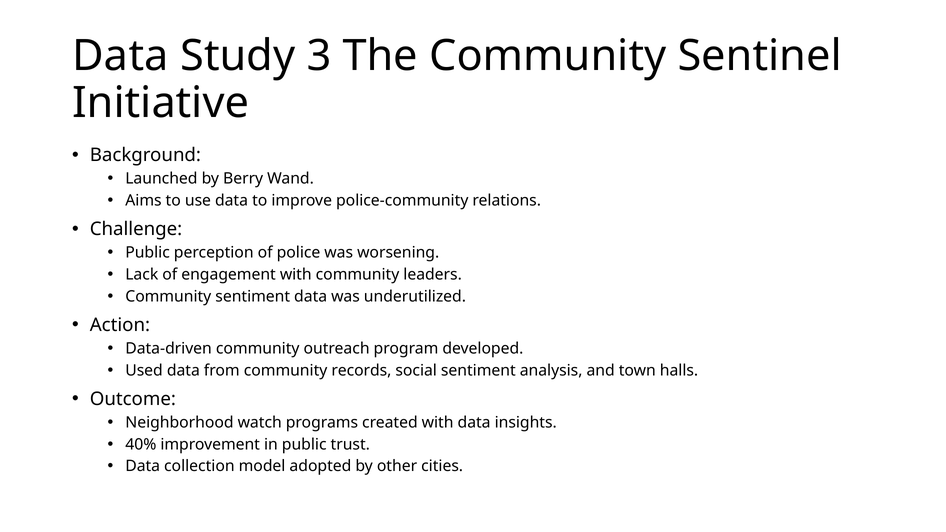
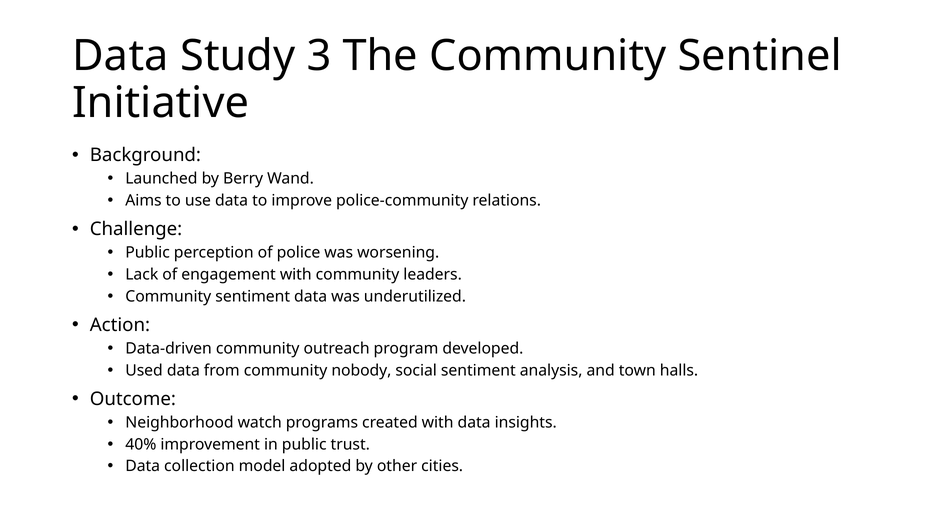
records: records -> nobody (361, 370)
